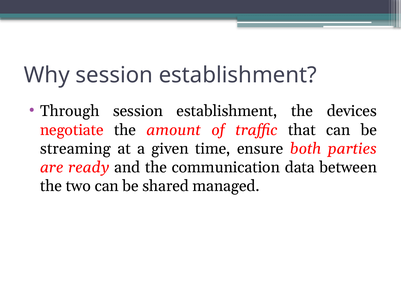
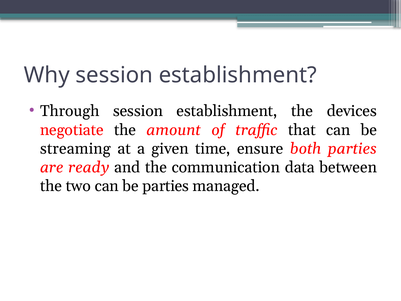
be shared: shared -> parties (166, 186)
